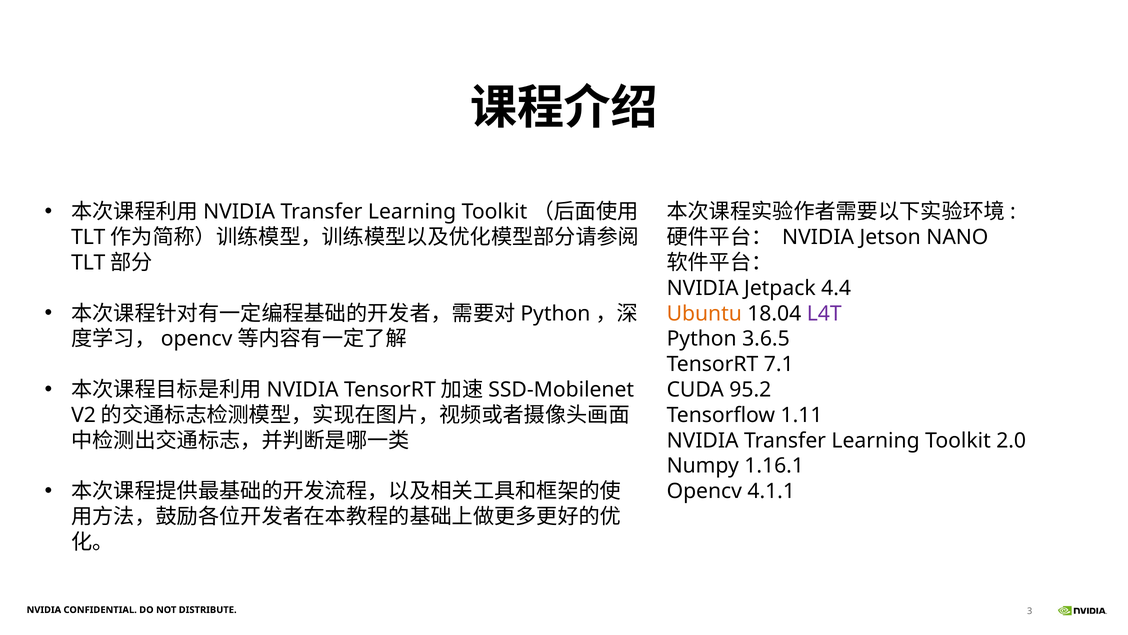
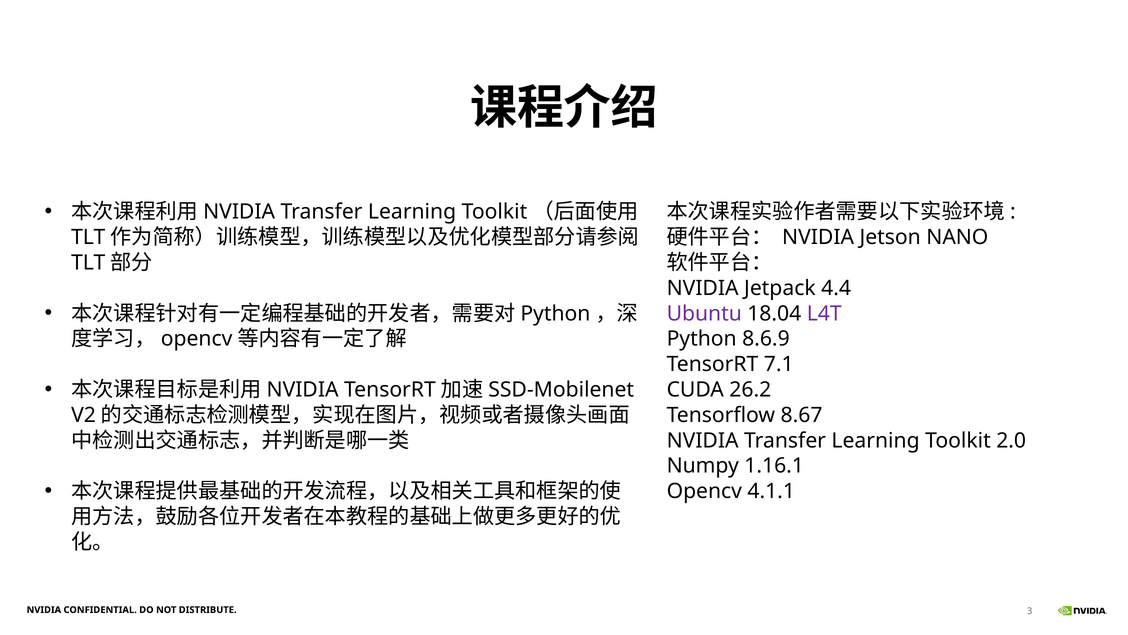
Ubuntu colour: orange -> purple (704, 313)
3.6.5: 3.6.5 -> 8.6.9 (766, 339)
95.2: 95.2 -> 26.2 (750, 389)
1.11: 1.11 -> 8.67 (802, 415)
